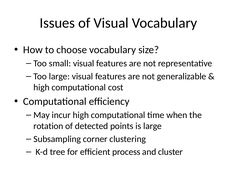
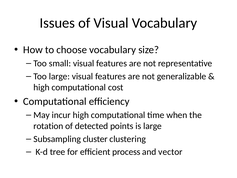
corner: corner -> cluster (95, 139)
cluster: cluster -> vector (170, 152)
